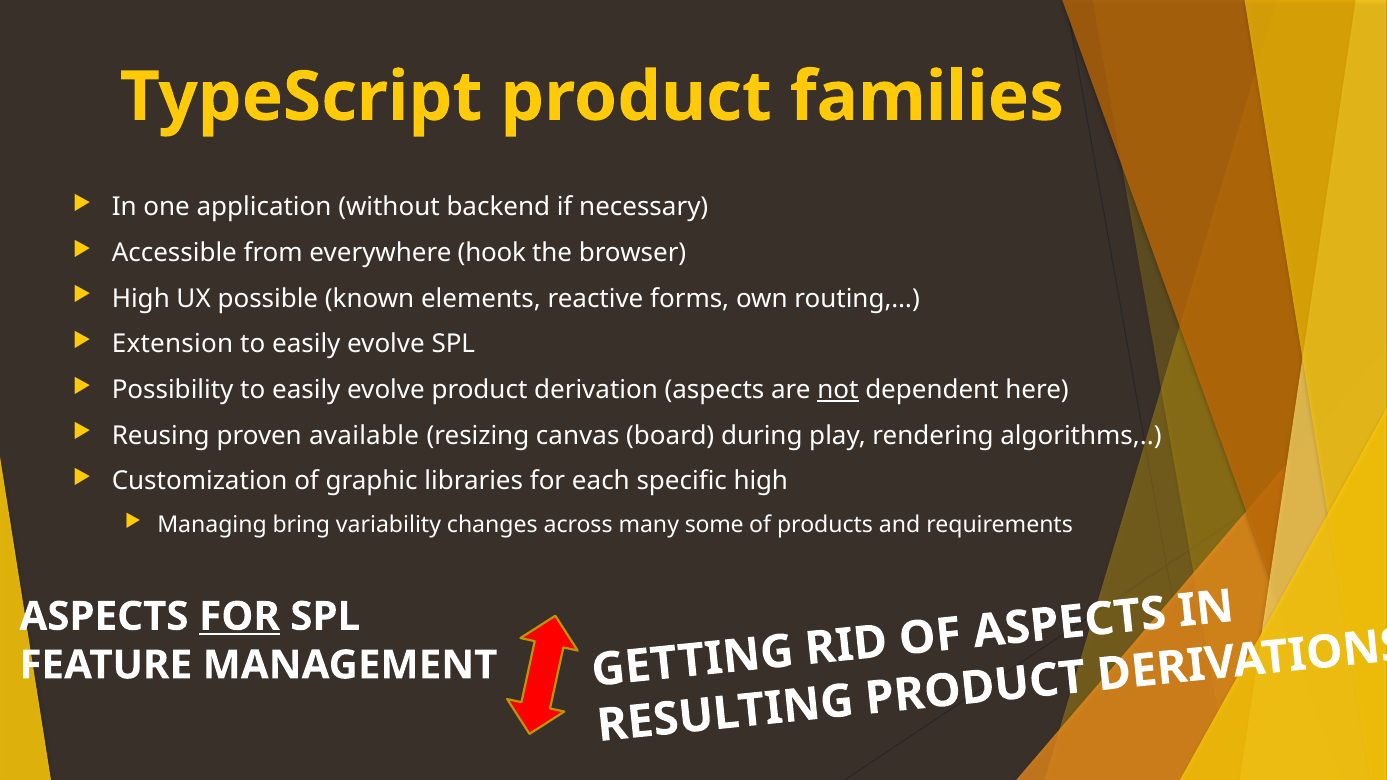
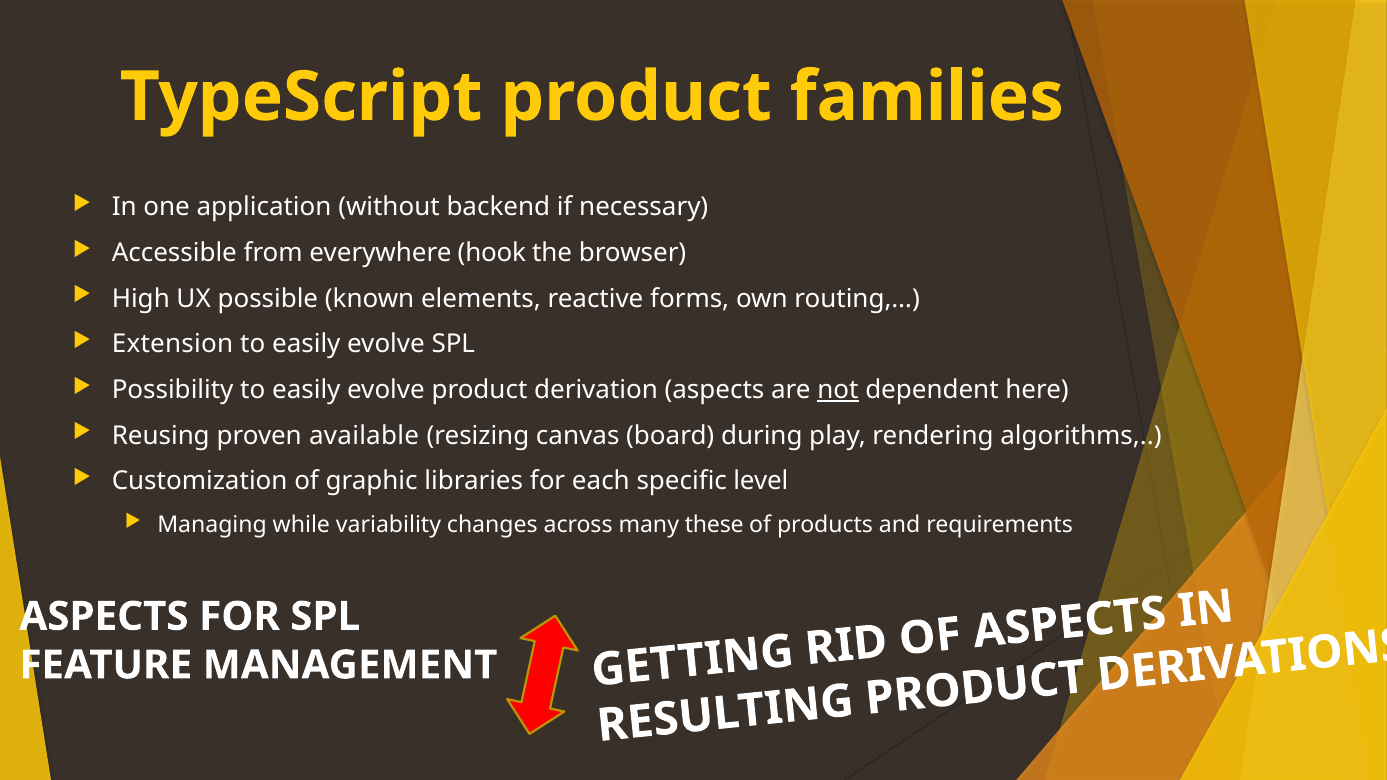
specific high: high -> level (761, 481)
bring: bring -> while (301, 525)
some: some -> these (714, 525)
FOR underline: present -> none (240, 617)
